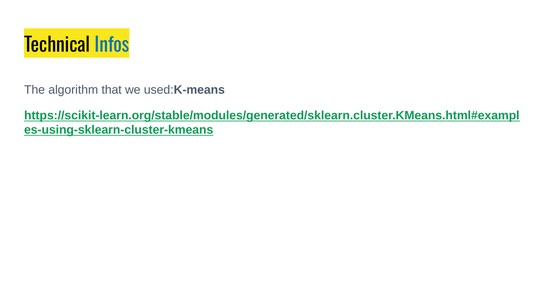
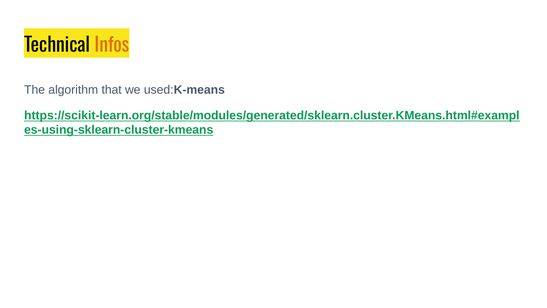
Infos colour: blue -> orange (112, 45)
